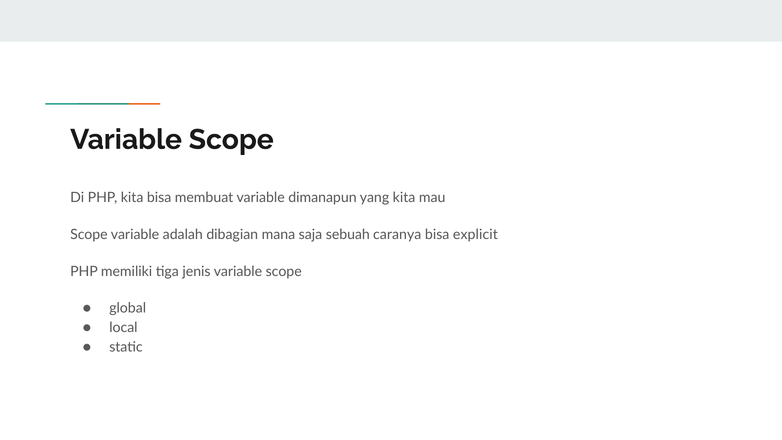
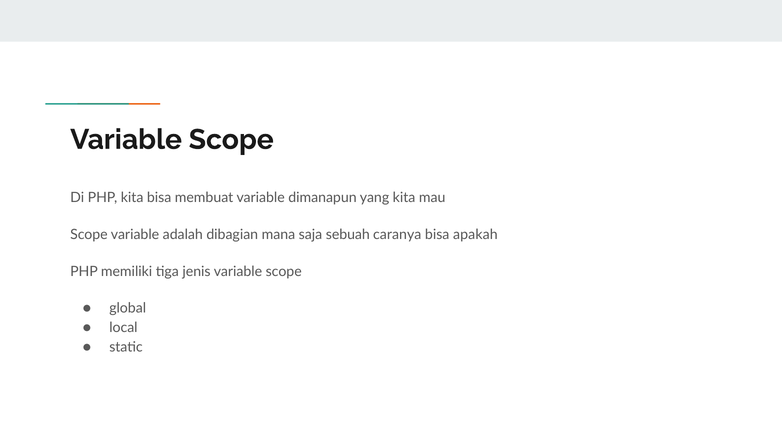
explicit: explicit -> apakah (475, 234)
